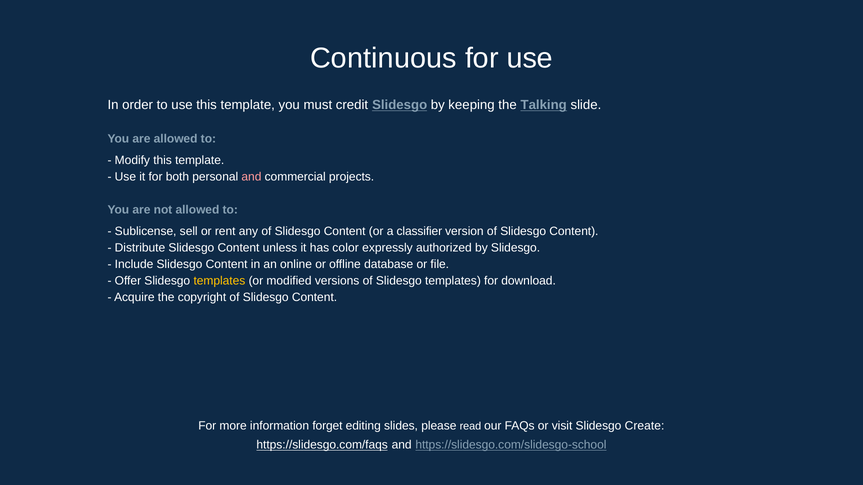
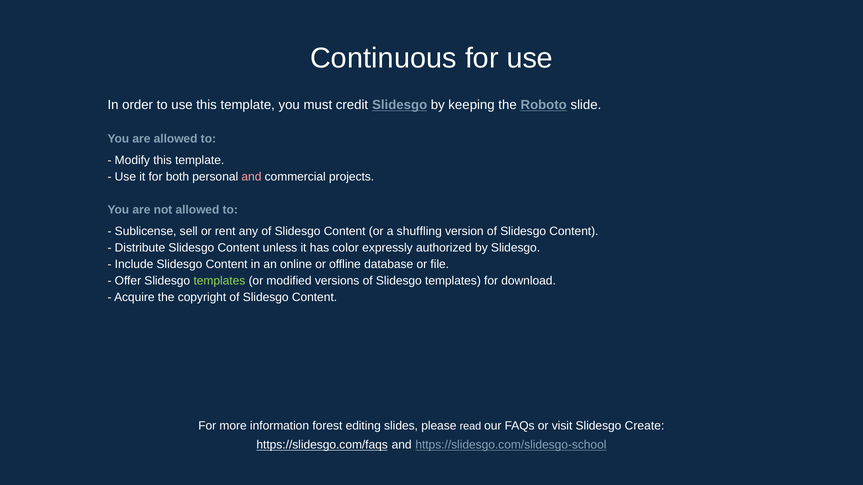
Talking: Talking -> Roboto (544, 105)
classifier: classifier -> shuffling (419, 232)
templates colour: yellow -> light green (219, 281)
forget: forget -> forest (327, 426)
